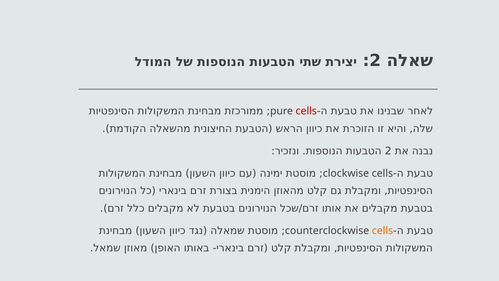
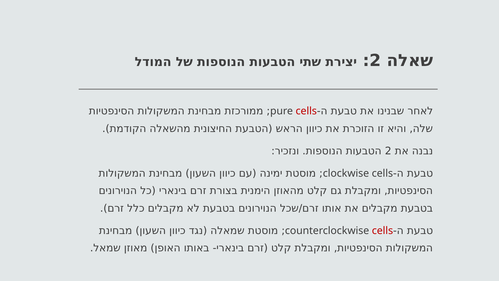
cells colour: orange -> red (382, 230)
